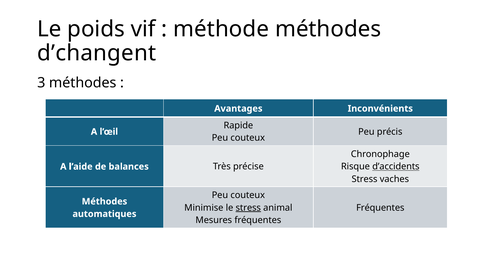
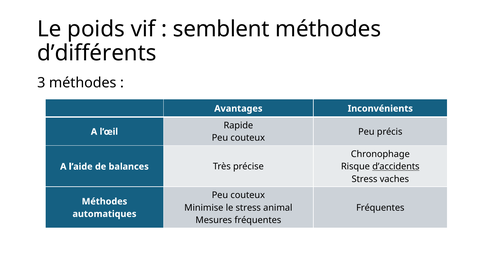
méthode: méthode -> semblent (221, 29)
d’changent: d’changent -> d’différents (97, 53)
stress underline: present -> none (248, 207)
